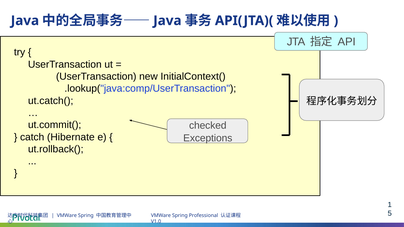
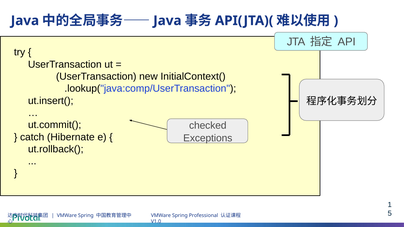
ut.catch(: ut.catch( -> ut.insert( (51, 101)
